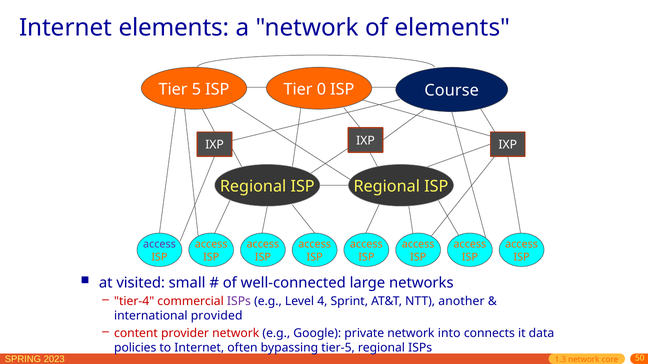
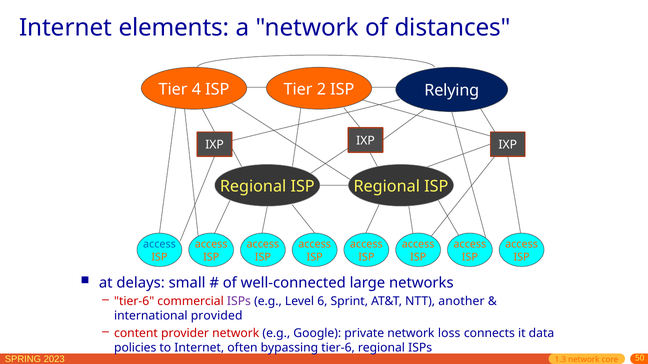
of elements: elements -> distances (453, 28)
5: 5 -> 4 (196, 89)
0: 0 -> 2 (321, 89)
Course: Course -> Relying (452, 91)
access colour: purple -> blue (159, 244)
visited: visited -> delays (141, 283)
tier-4: tier-4 -> tier-6 (134, 302)
4: 4 -> 6 (322, 302)
into: into -> loss (449, 334)
bypassing tier-5: tier-5 -> tier-6 (338, 348)
